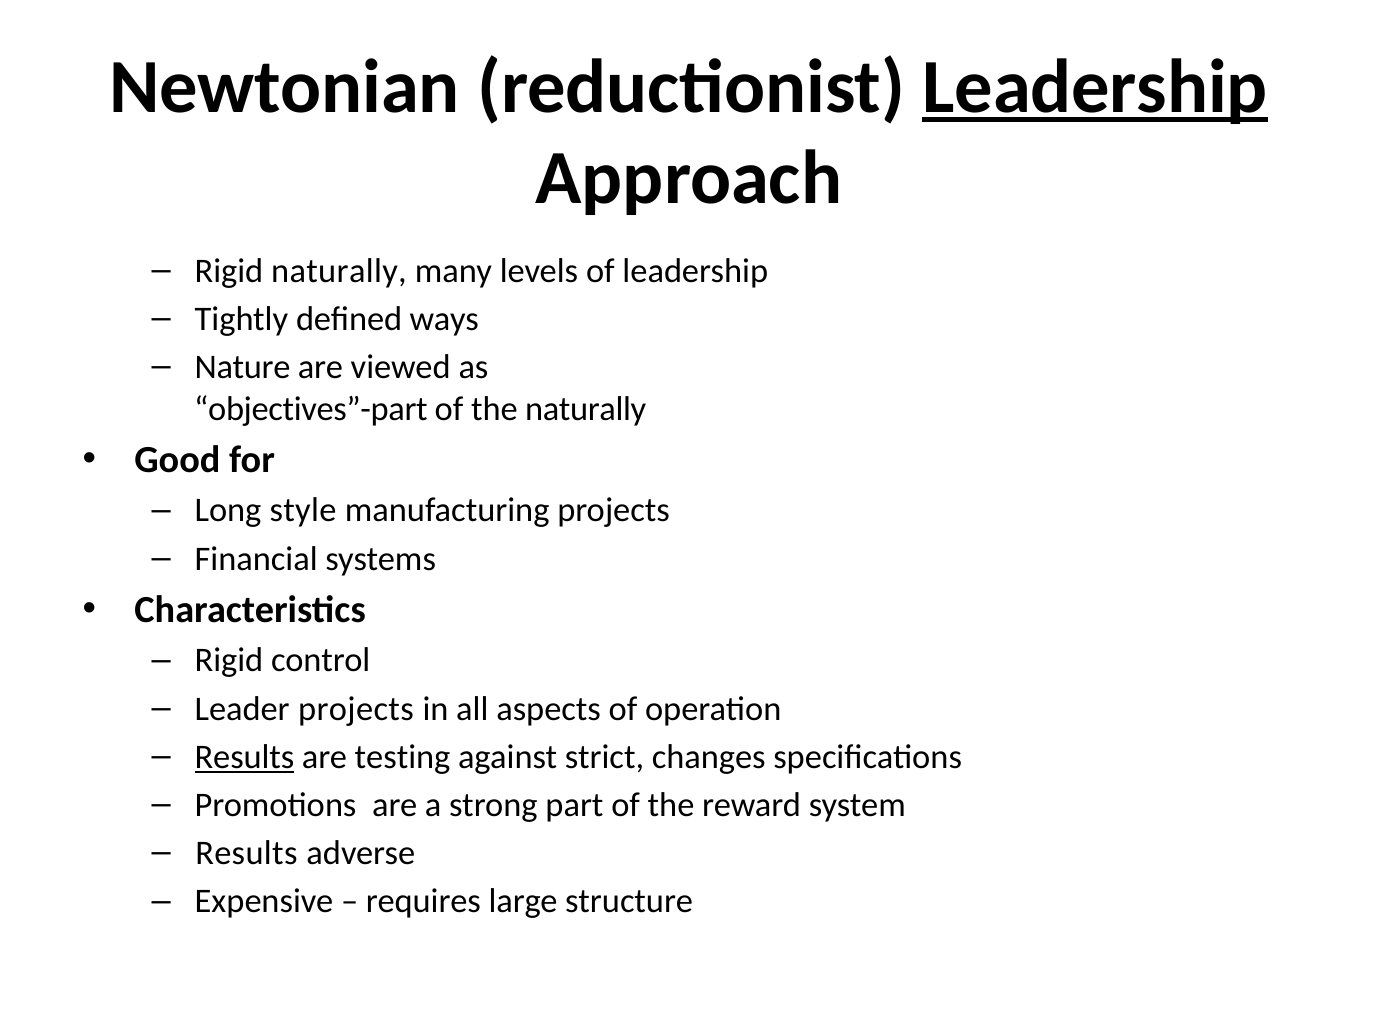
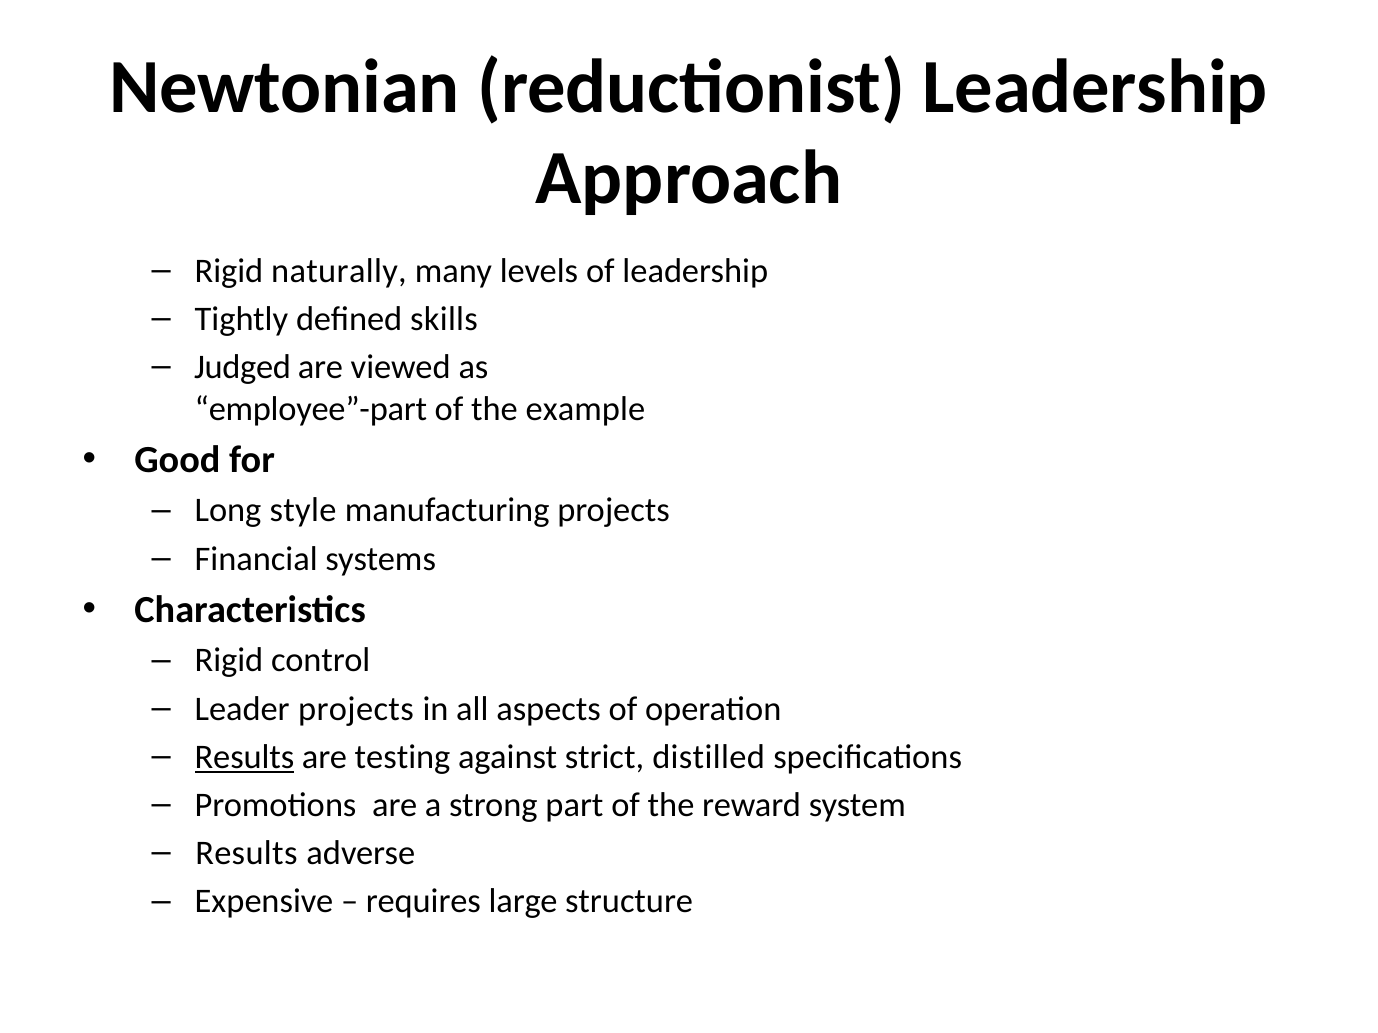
Leadership underline: present -> none (1095, 87)
ways: ways -> skills (444, 319)
Nature: Nature -> Judged (243, 368)
objectives”-part: objectives”-part -> employee”-part (311, 409)
the naturally: naturally -> example (585, 409)
changes: changes -> distilled (709, 757)
